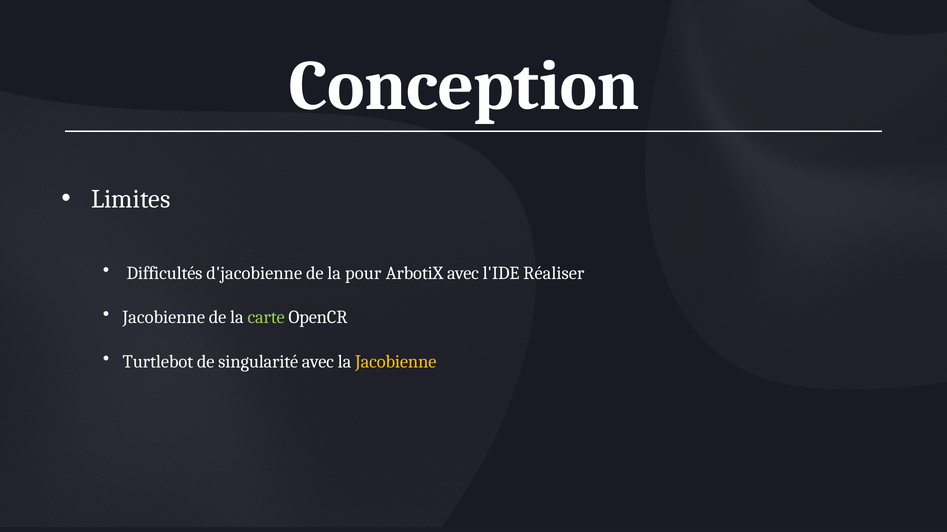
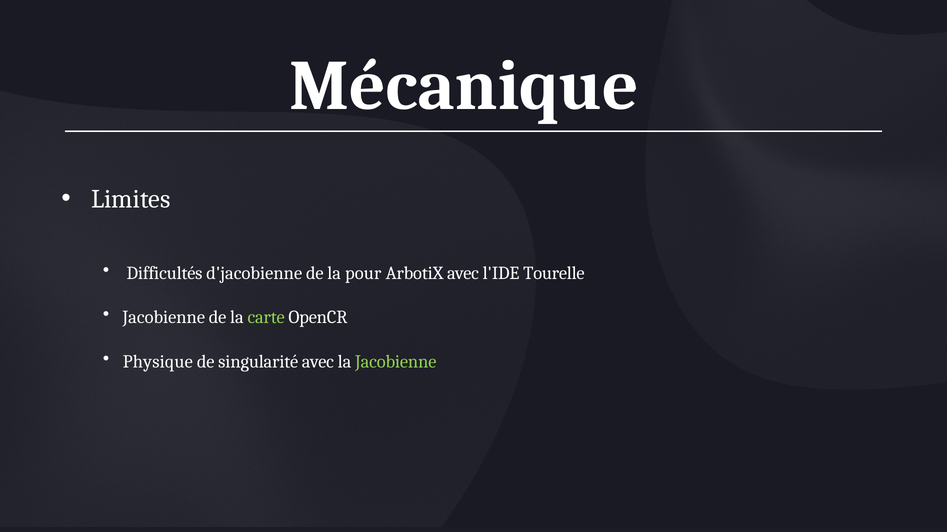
Conception: Conception -> Mécanique (464, 86)
Réaliser: Réaliser -> Tourelle (554, 274)
Turtlebot: Turtlebot -> Physique (158, 362)
Jacobienne colour: yellow -> light green (396, 362)
